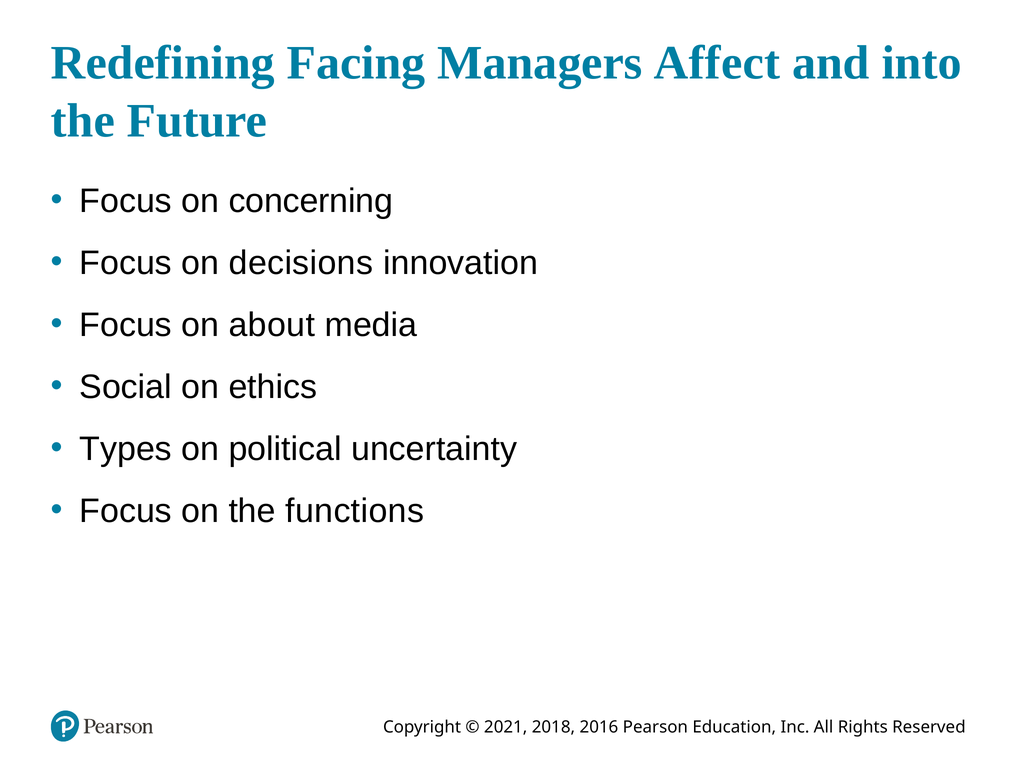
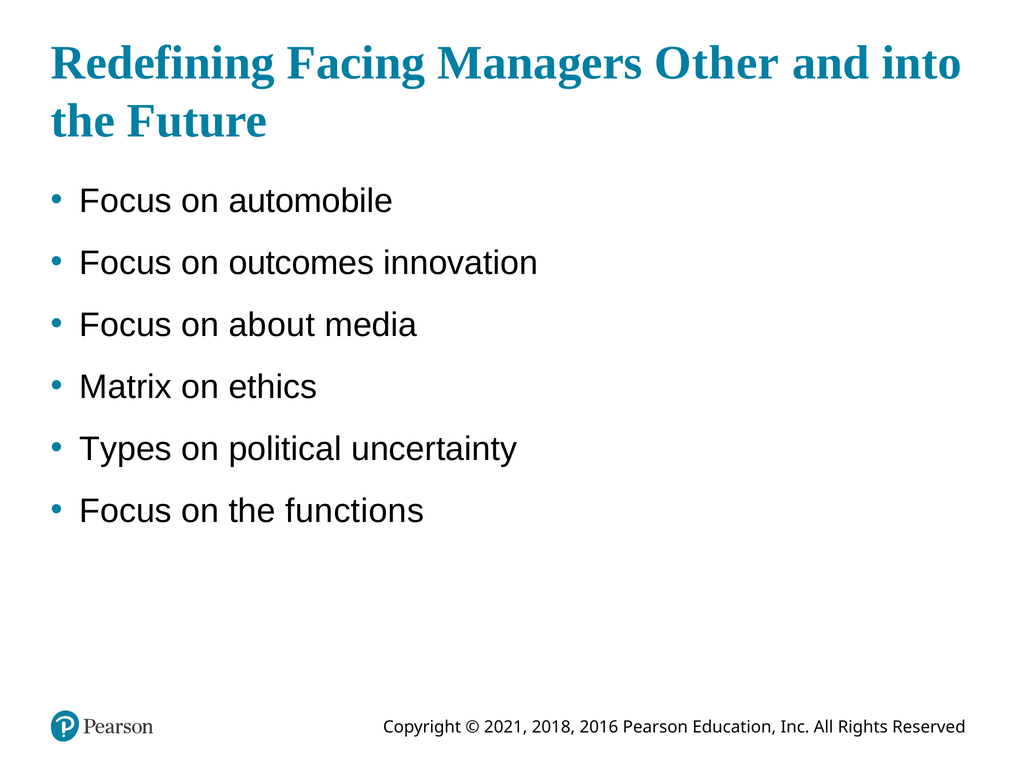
Affect: Affect -> Other (717, 63)
concerning: concerning -> automobile (311, 201)
decisions: decisions -> outcomes (301, 263)
Social: Social -> Matrix (126, 387)
